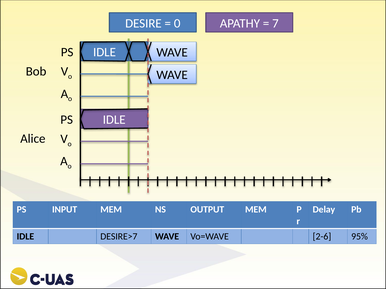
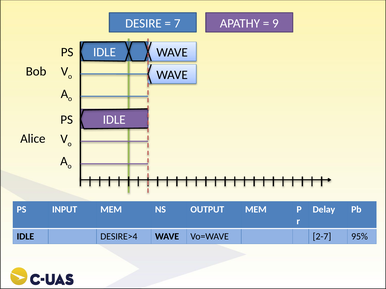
0: 0 -> 7 (177, 23)
7: 7 -> 9 (275, 23)
DESIRE>7: DESIRE>7 -> DESIRE>4 (119, 237)
2-6: 2-6 -> 2-7 (322, 237)
